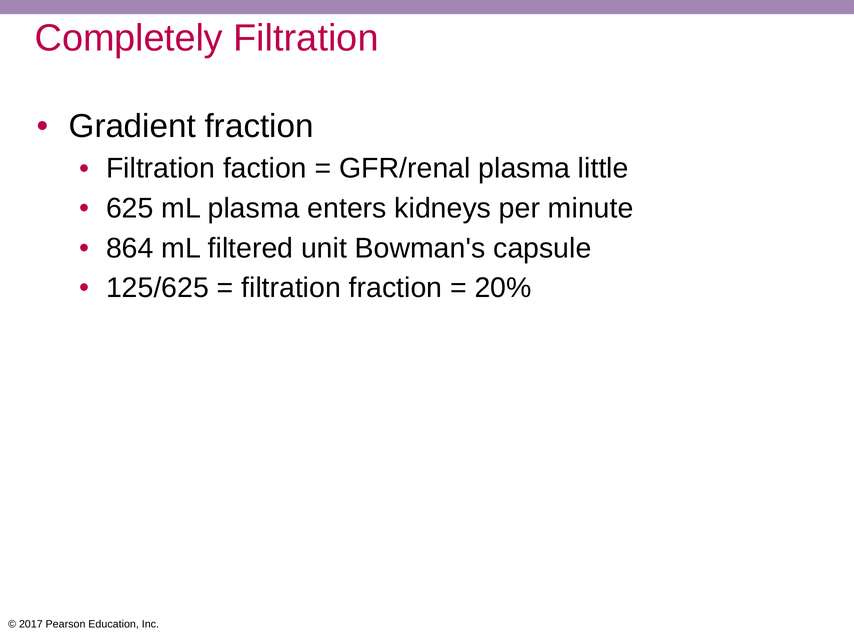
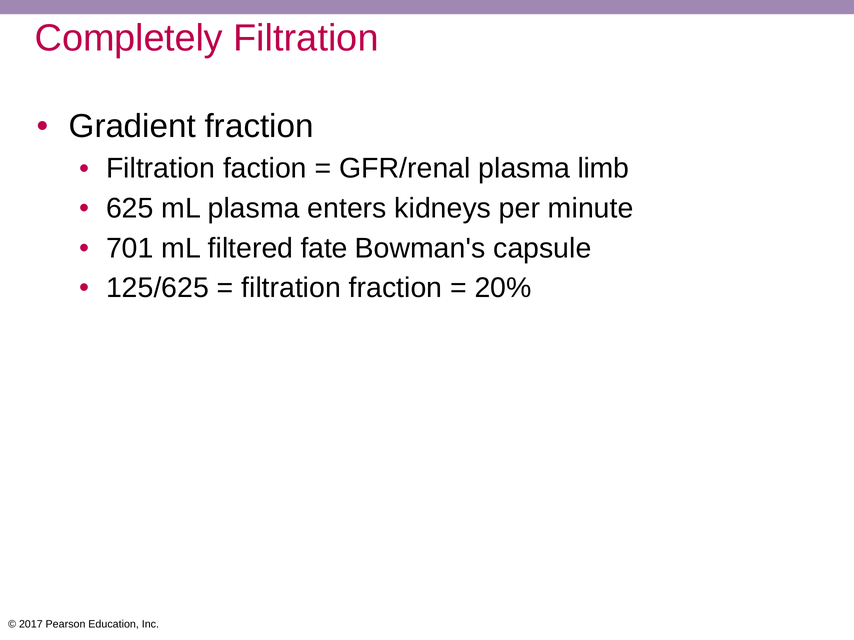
little: little -> limb (603, 169)
864: 864 -> 701 (130, 248)
unit: unit -> fate (324, 248)
